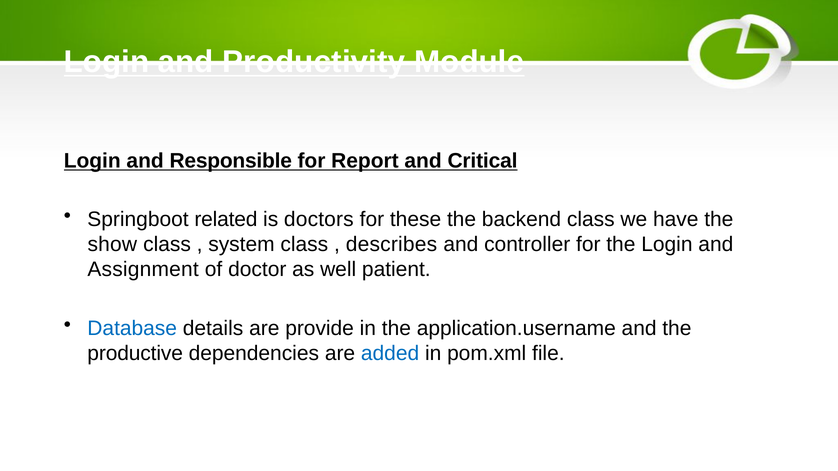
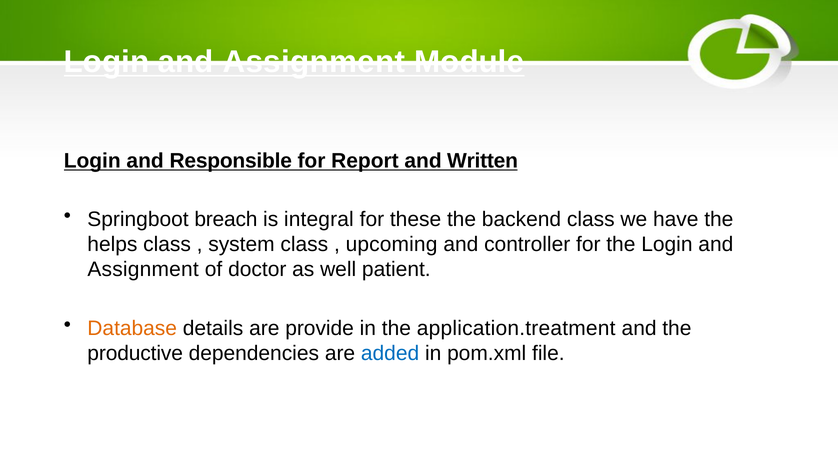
Productivity: Productivity -> Assignment (314, 62)
Critical: Critical -> Written (483, 161)
related: related -> breach (226, 219)
doctors: doctors -> integral (319, 219)
show: show -> helps (112, 245)
describes: describes -> upcoming (392, 245)
Database colour: blue -> orange (132, 328)
application.username: application.username -> application.treatment (516, 328)
